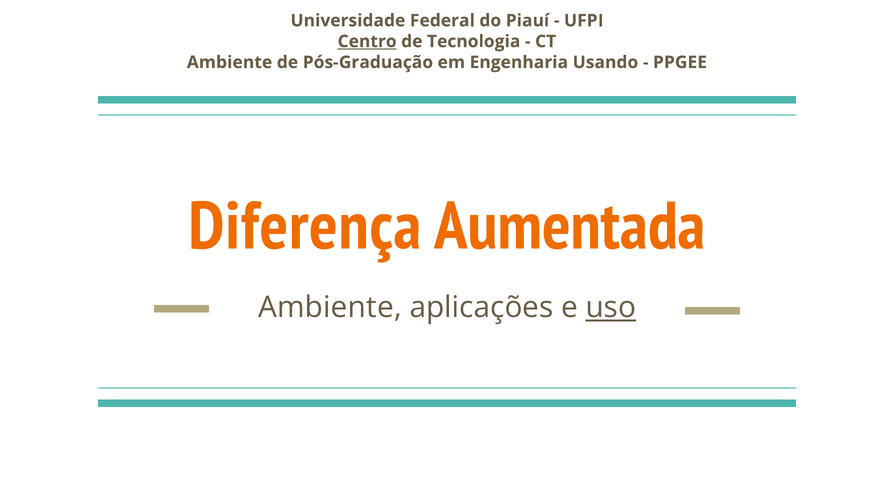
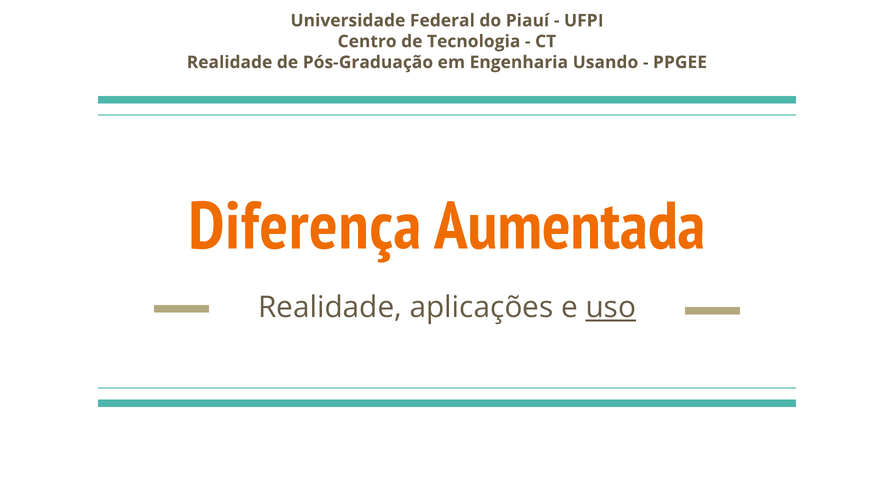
Centro underline: present -> none (367, 41)
Ambiente: Ambiente -> Realidade (230, 62)
Ambiente: Ambiente -> Realidade (330, 308)
